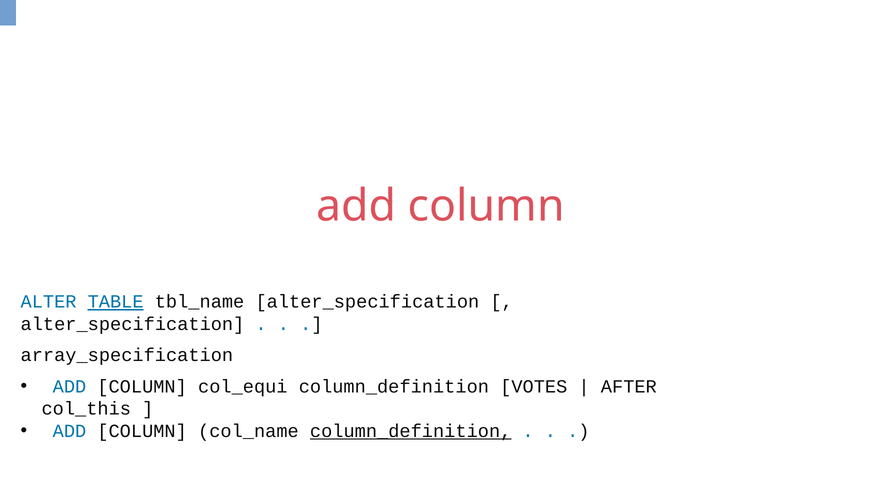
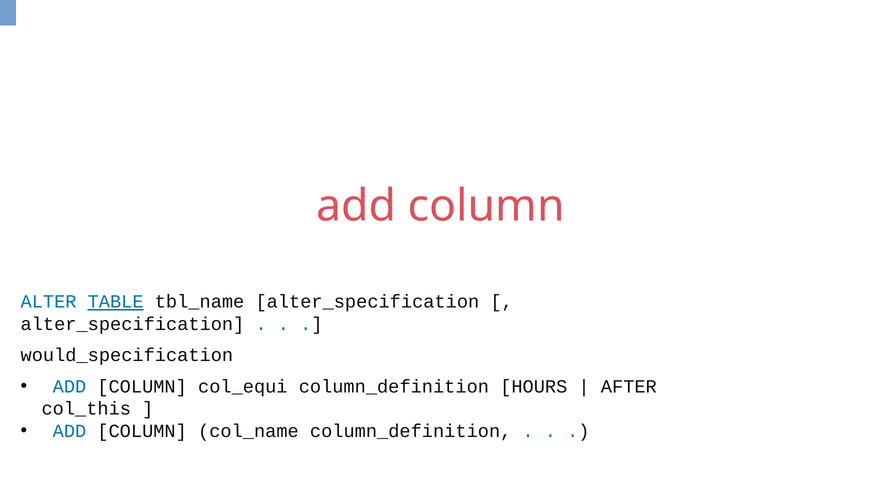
array_specification: array_specification -> would_specification (127, 355)
VOTES: VOTES -> HOURS (534, 387)
column_definition underline: present -> none (411, 431)
